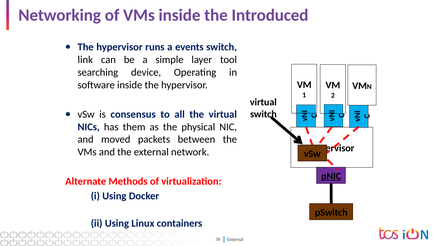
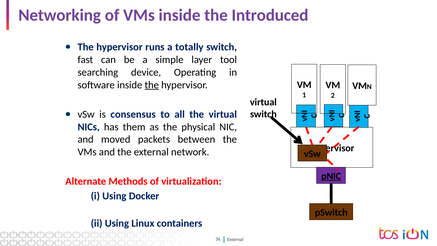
events: events -> totally (189, 47)
link: link -> fast (85, 60)
the underline: none -> present (152, 85)
